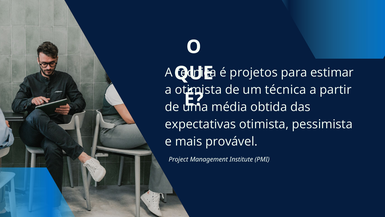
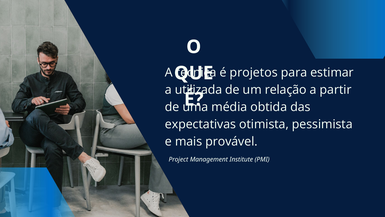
a otimista: otimista -> utilizada (199, 90)
um técnica: técnica -> relação (286, 90)
